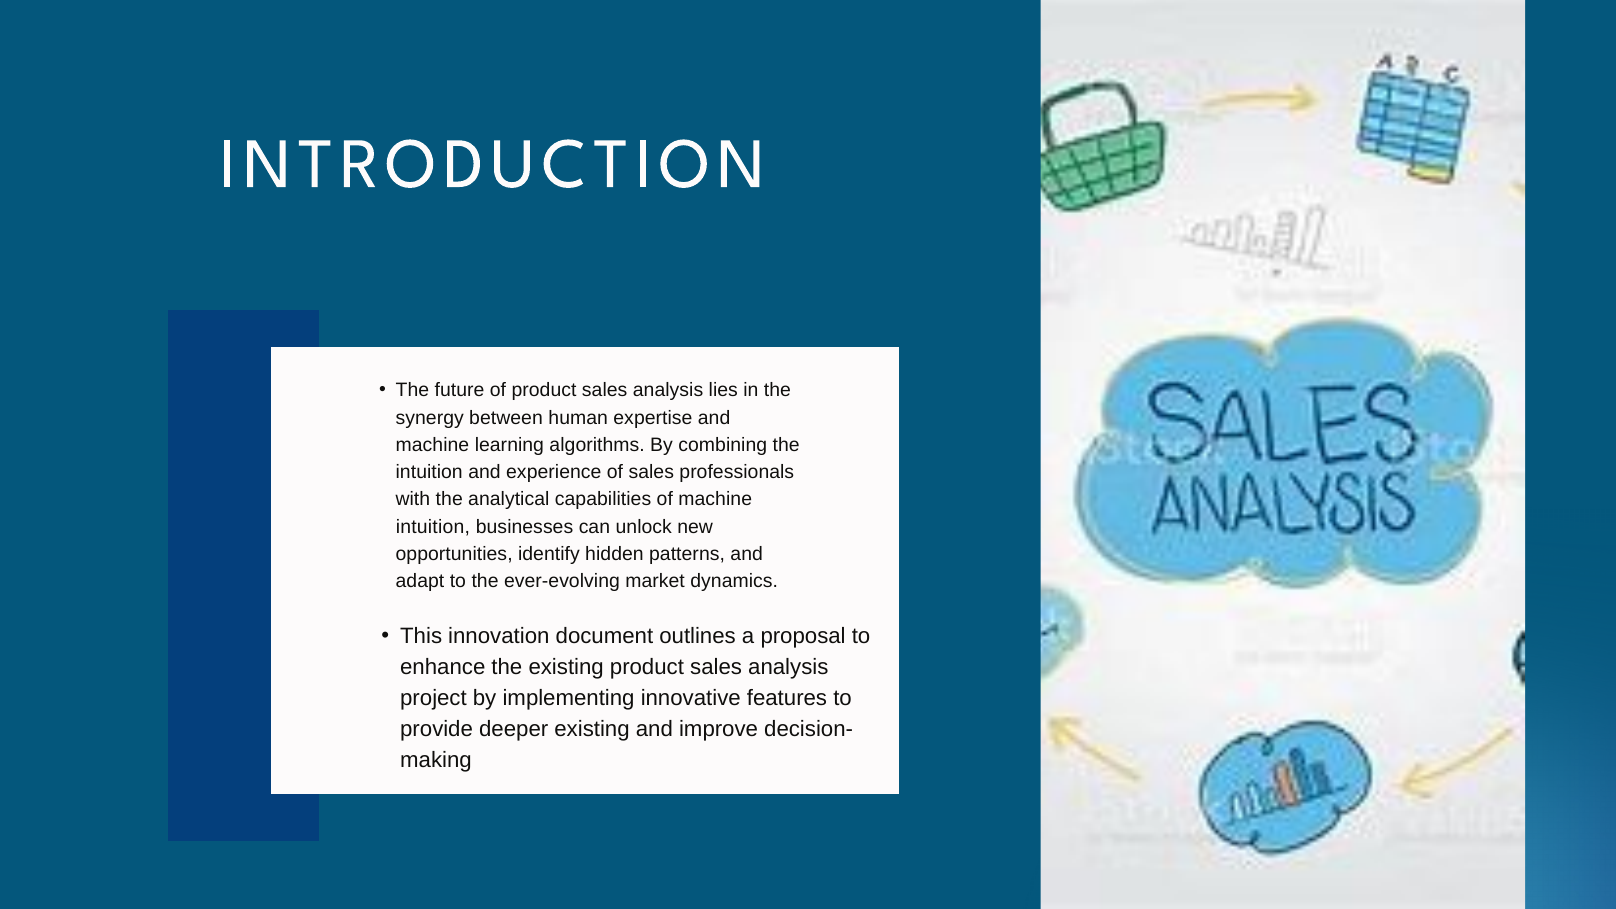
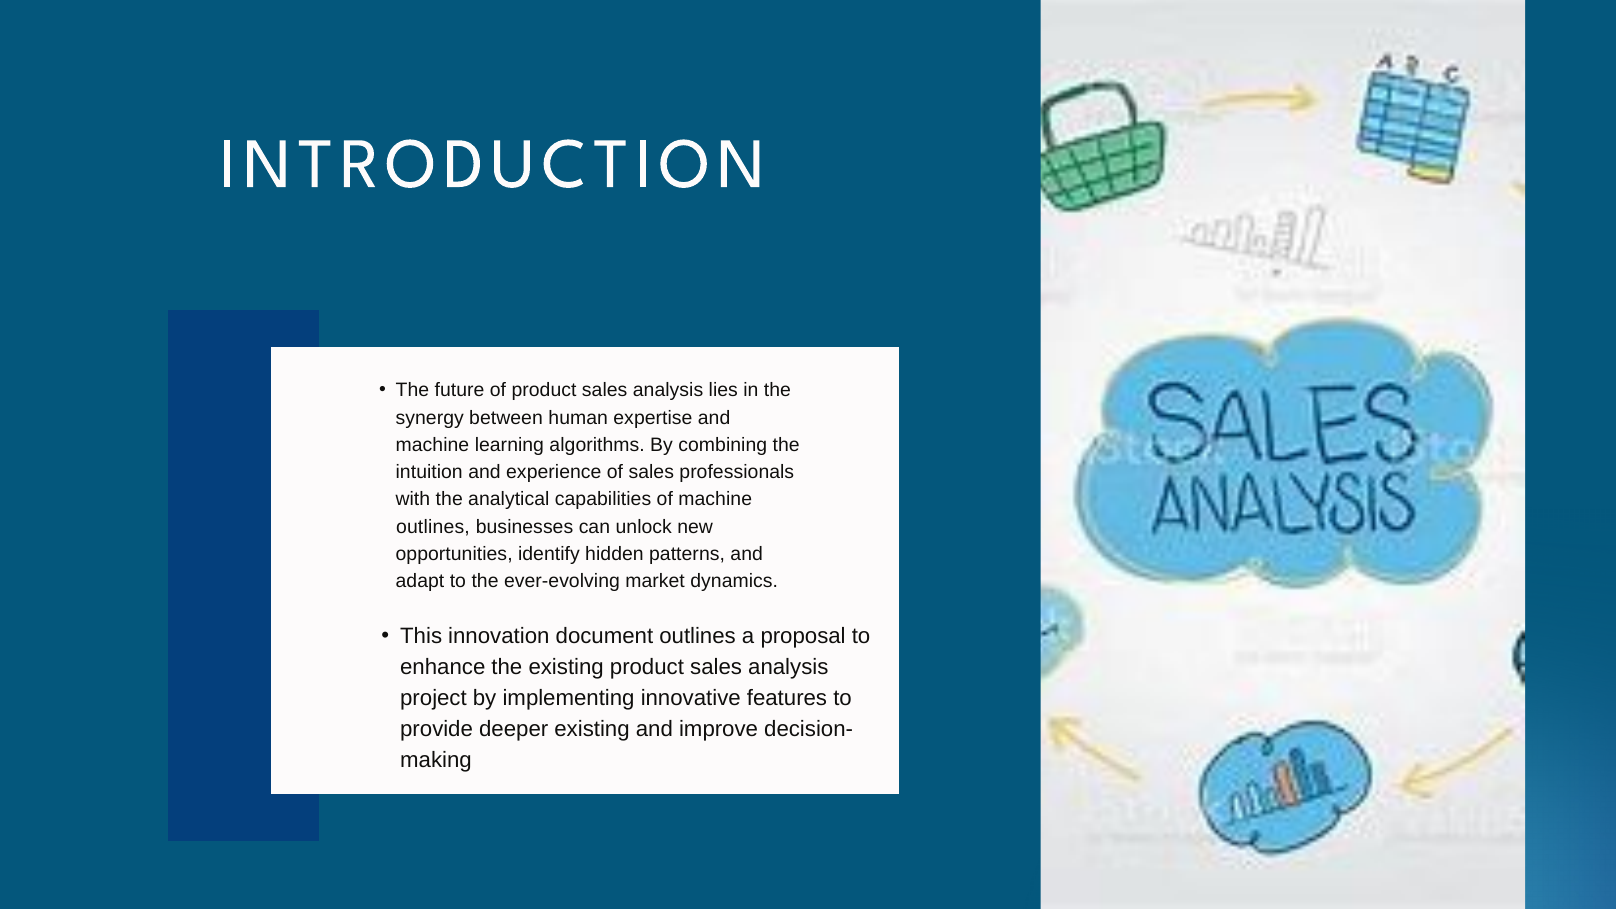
intuition: intuition -> outlines (433, 527)
